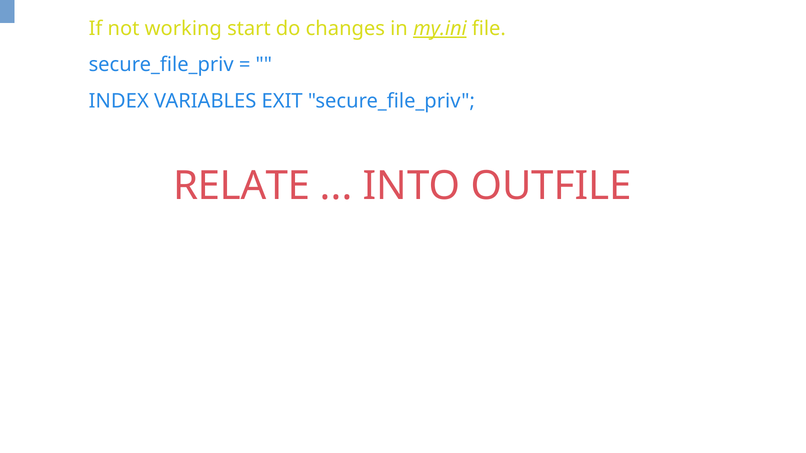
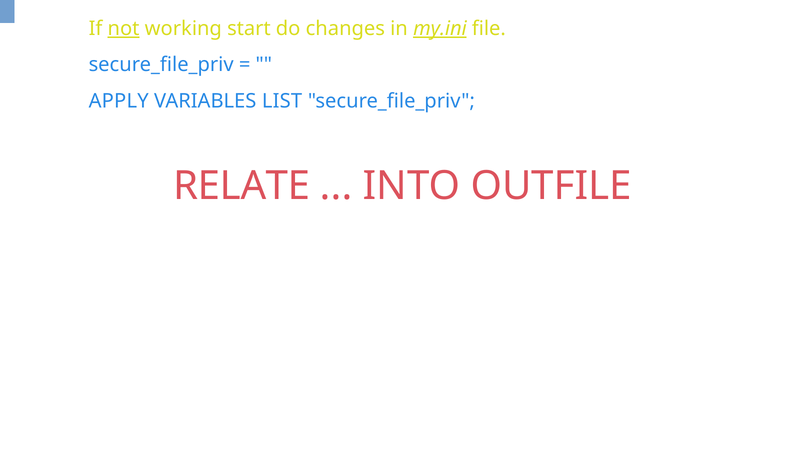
not underline: none -> present (124, 29)
INDEX: INDEX -> APPLY (119, 101)
EXIT: EXIT -> LIST (282, 101)
